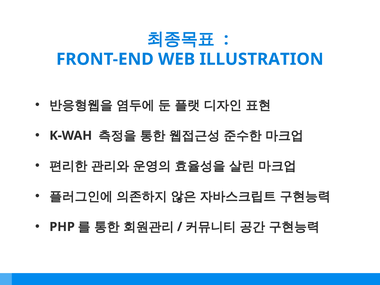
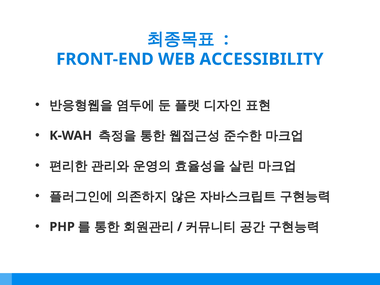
ILLUSTRATION: ILLUSTRATION -> ACCESSIBILITY (261, 59)
